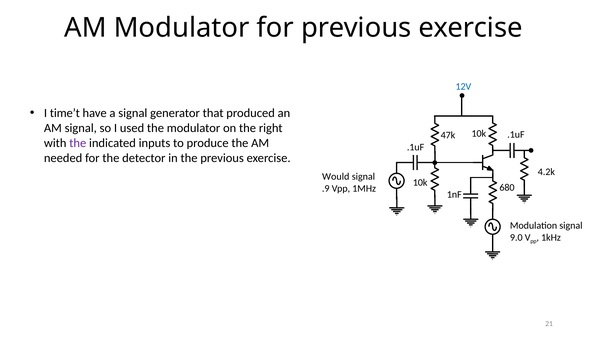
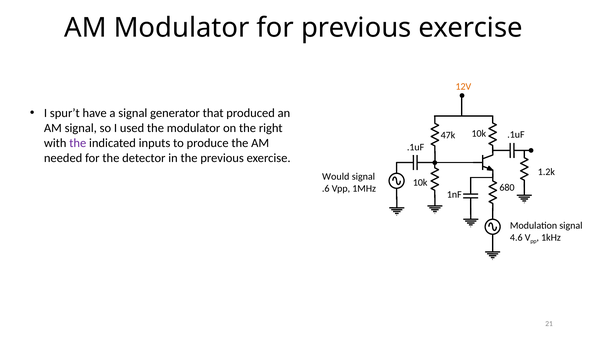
12V colour: blue -> orange (463, 86)
time’t: time’t -> spur’t (65, 113)
4.2k: 4.2k -> 1.2k (546, 172)
.9: .9 -> .6 (326, 188)
9.0: 9.0 -> 4.6 (516, 237)
